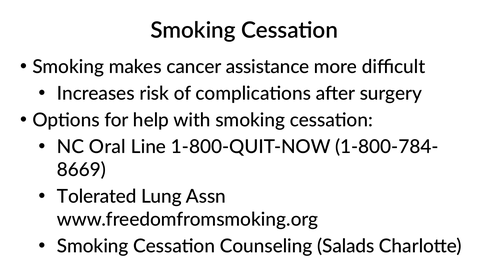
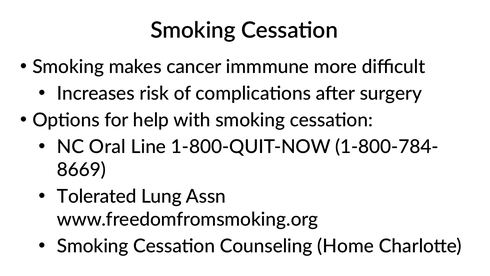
assistance: assistance -> immmune (268, 67)
Salads: Salads -> Home (346, 246)
